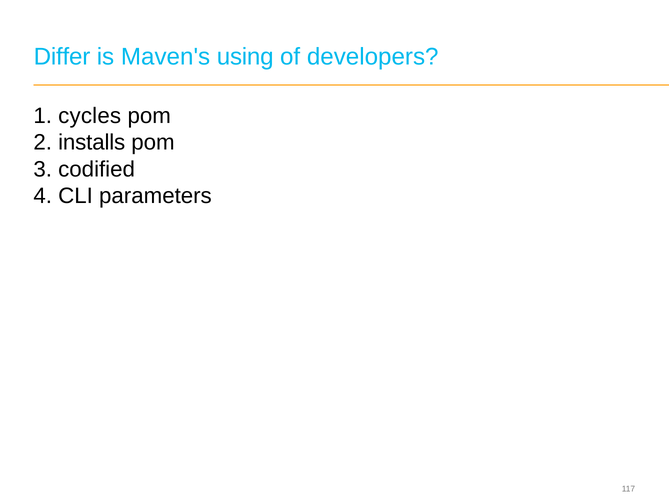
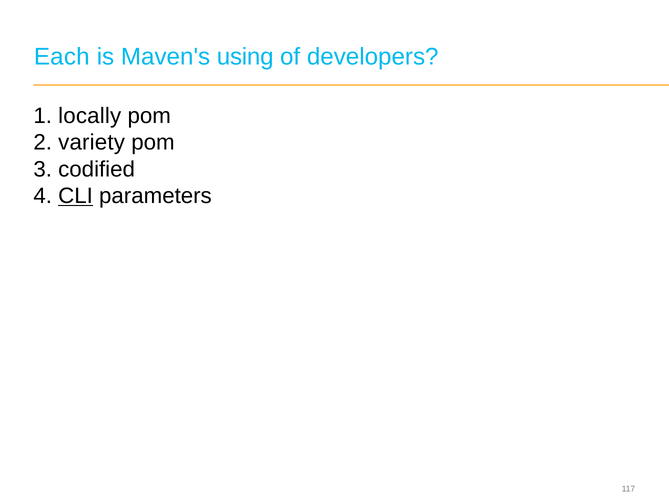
Differ: Differ -> Each (62, 57)
cycles: cycles -> locally (90, 116)
installs: installs -> variety (92, 143)
CLI underline: none -> present (76, 196)
